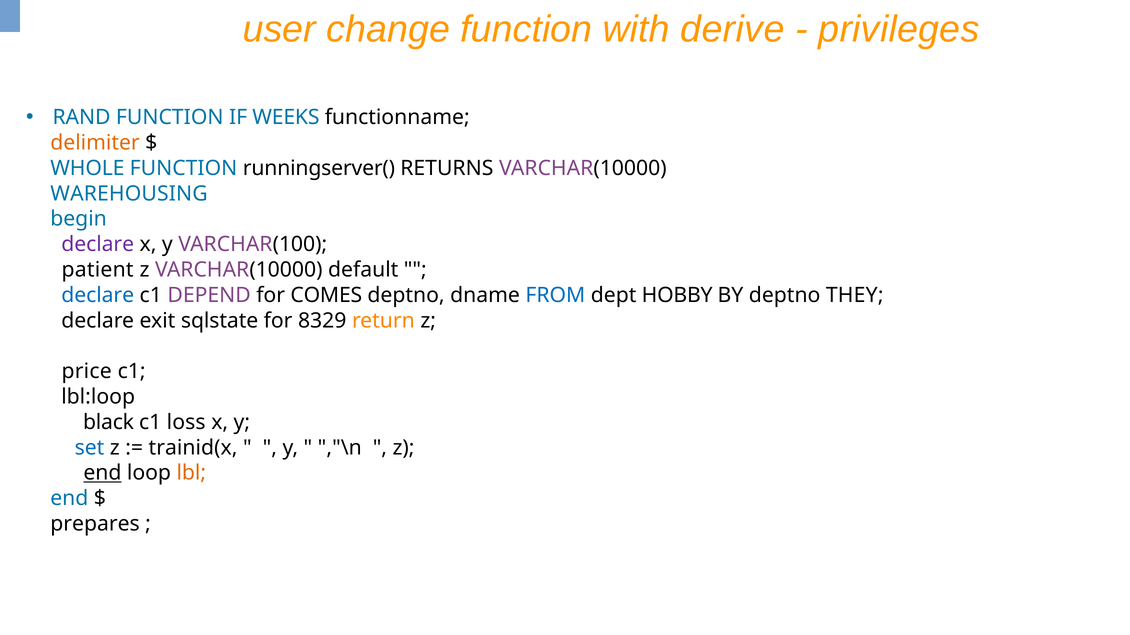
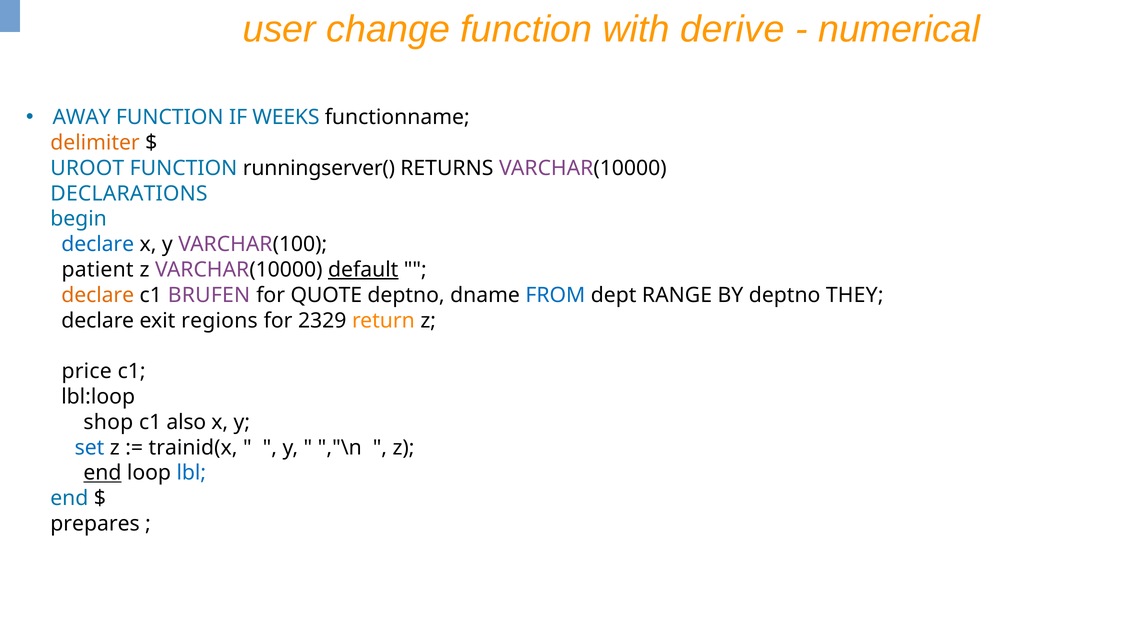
privileges: privileges -> numerical (899, 29)
RAND: RAND -> AWAY (82, 117)
WHOLE: WHOLE -> UROOT (87, 168)
WAREHOUSING: WAREHOUSING -> DECLARATIONS (129, 194)
declare colour: purple -> blue (98, 245)
default underline: none -> present (363, 270)
declare colour: blue -> orange (98, 295)
DEPEND: DEPEND -> BRUFEN (209, 295)
COMES: COMES -> QUOTE (326, 295)
HOBBY: HOBBY -> RANGE (677, 295)
sqlstate: sqlstate -> regions (219, 321)
8329: 8329 -> 2329 (322, 321)
black: black -> shop (108, 423)
loss: loss -> also (186, 423)
lbl colour: orange -> blue (191, 473)
